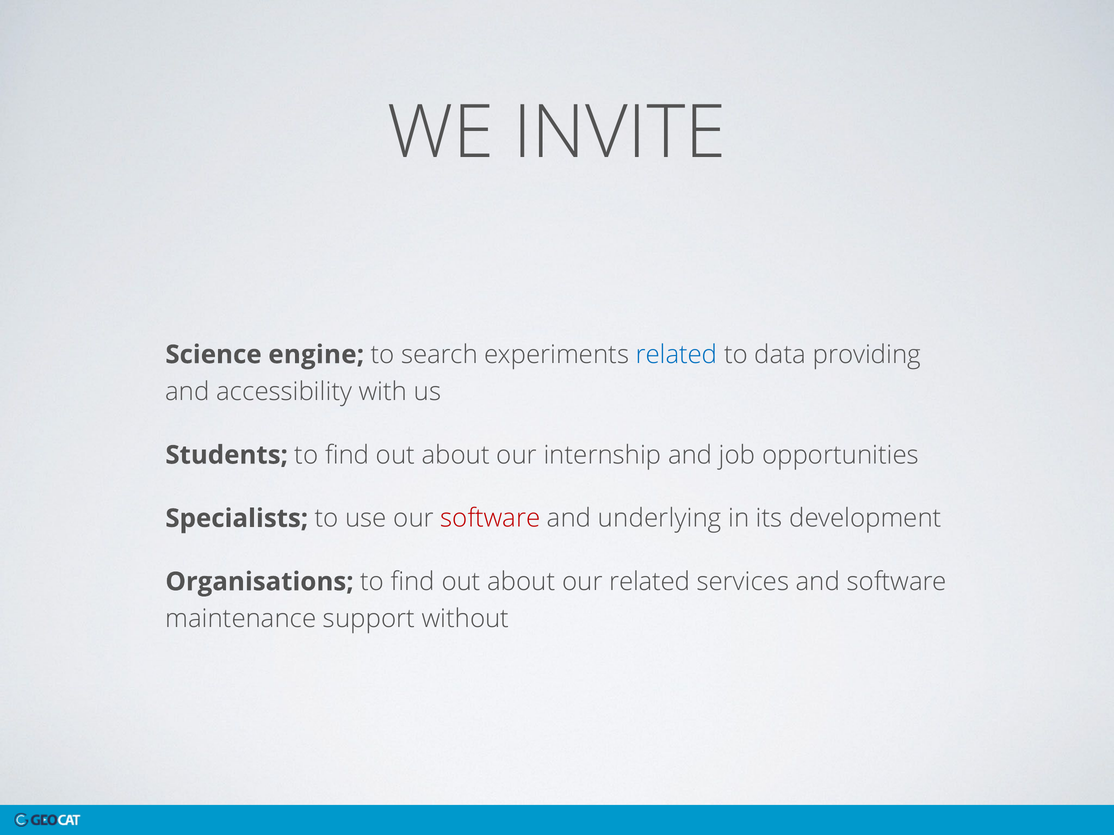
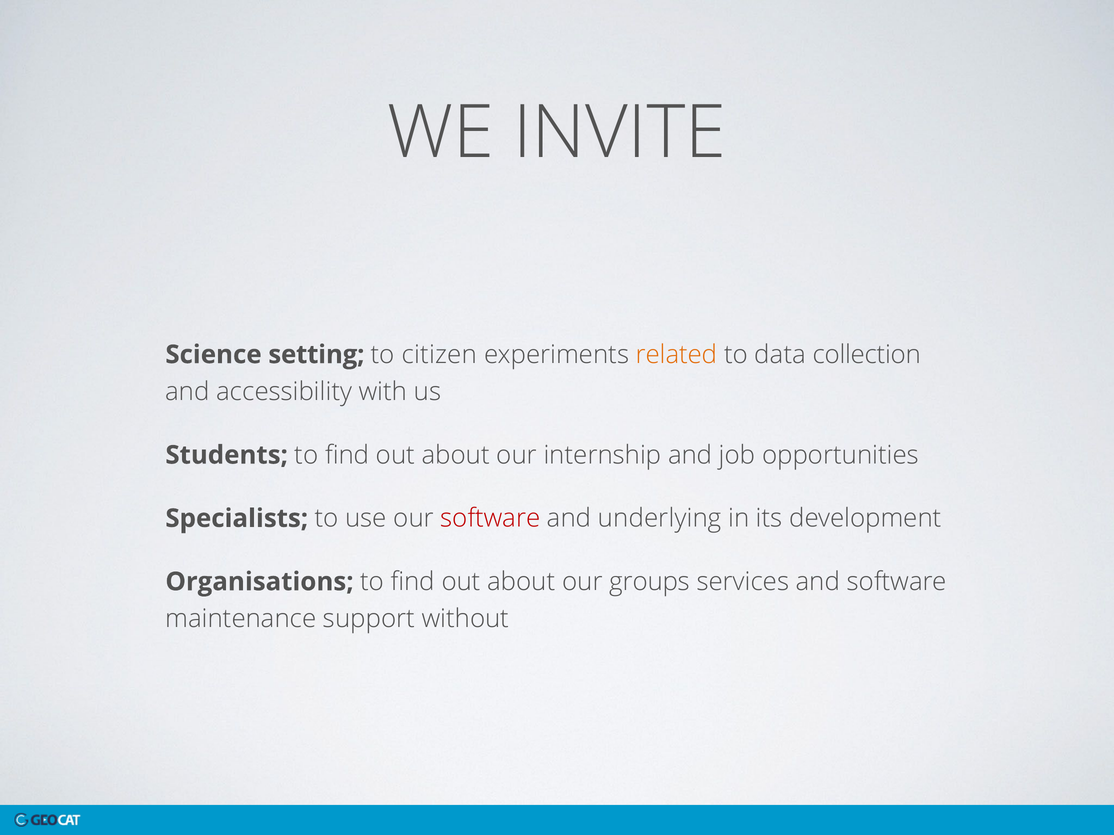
engine: engine -> setting (316, 355)
search: search -> citizen (439, 355)
related colour: blue -> orange (677, 355)
providing: providing -> collection (867, 355)
our related: related -> groups (650, 582)
